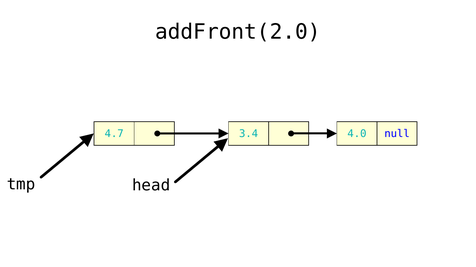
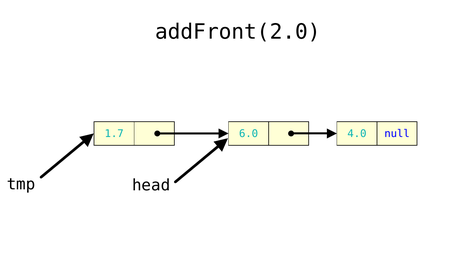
4.7: 4.7 -> 1.7 (114, 134)
3.4: 3.4 -> 6.0 (249, 134)
